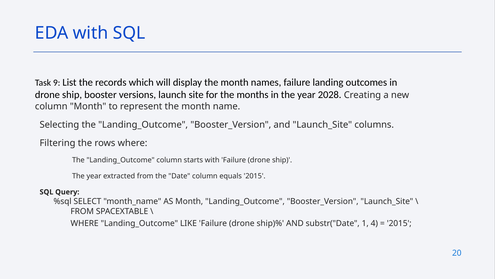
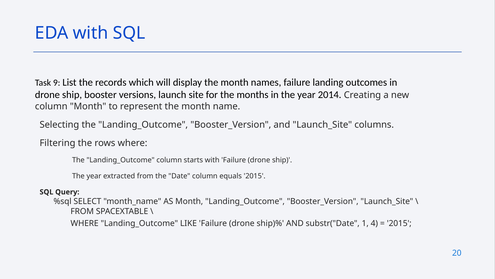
2028: 2028 -> 2014 (330, 94)
